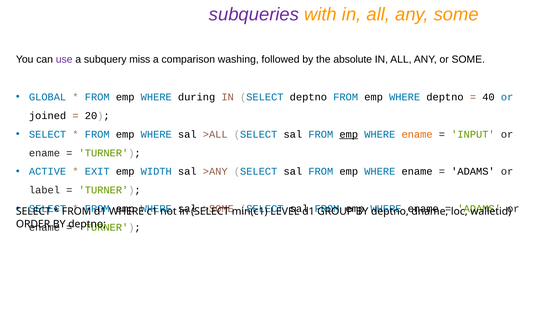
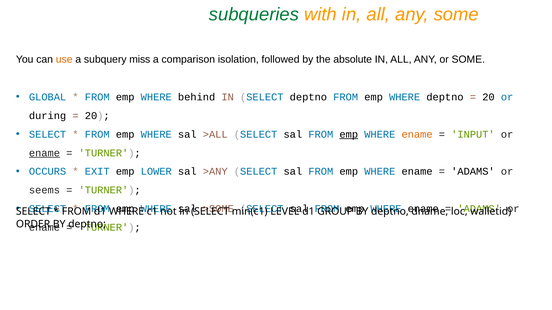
subqueries colour: purple -> green (254, 14)
use colour: purple -> orange (64, 59)
washing: washing -> isolation (238, 59)
during: during -> behind (197, 97)
40: 40 -> 20 (488, 97)
joined: joined -> during (48, 116)
ename underline: none -> present (44, 153)
ACTIVE: ACTIVE -> OCCURS (48, 172)
WIDTH: WIDTH -> LOWER (156, 172)
label: label -> seems (44, 190)
